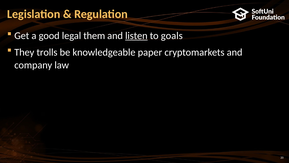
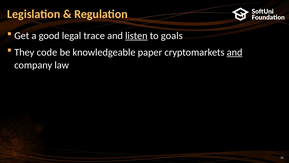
them: them -> trace (94, 36)
trolls: trolls -> code (47, 52)
and underline: none -> present (235, 52)
